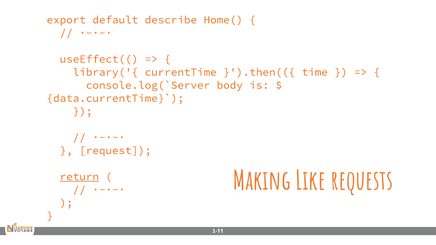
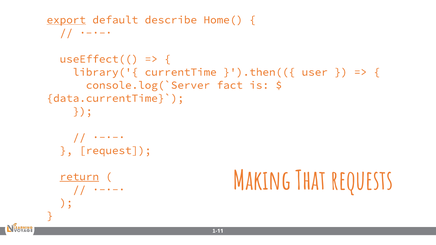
export underline: none -> present (66, 20)
time: time -> user (315, 72)
body: body -> fact (230, 85)
Like: Like -> That (311, 181)
